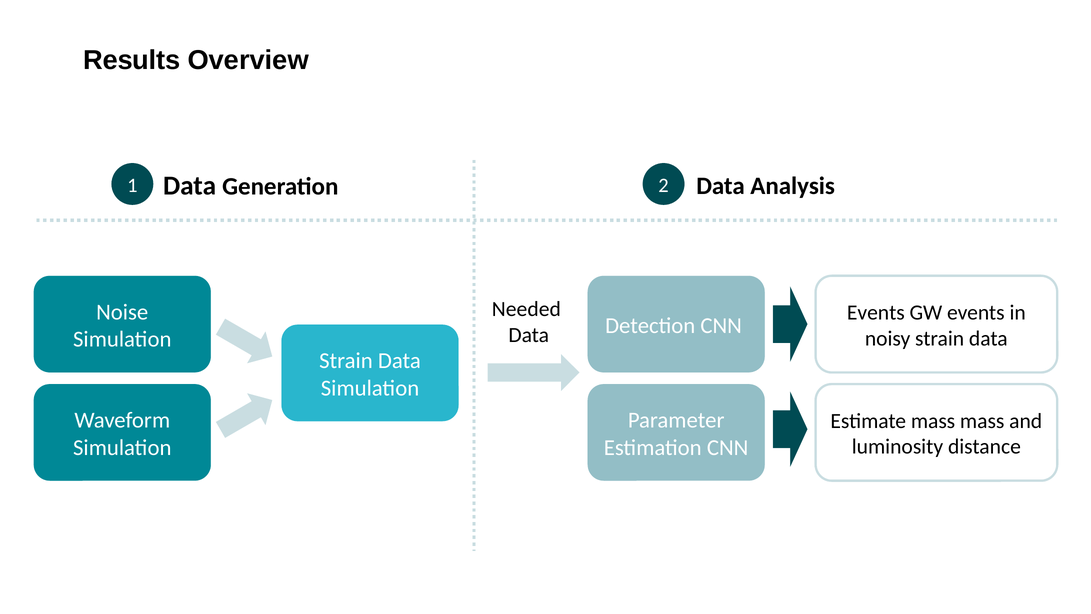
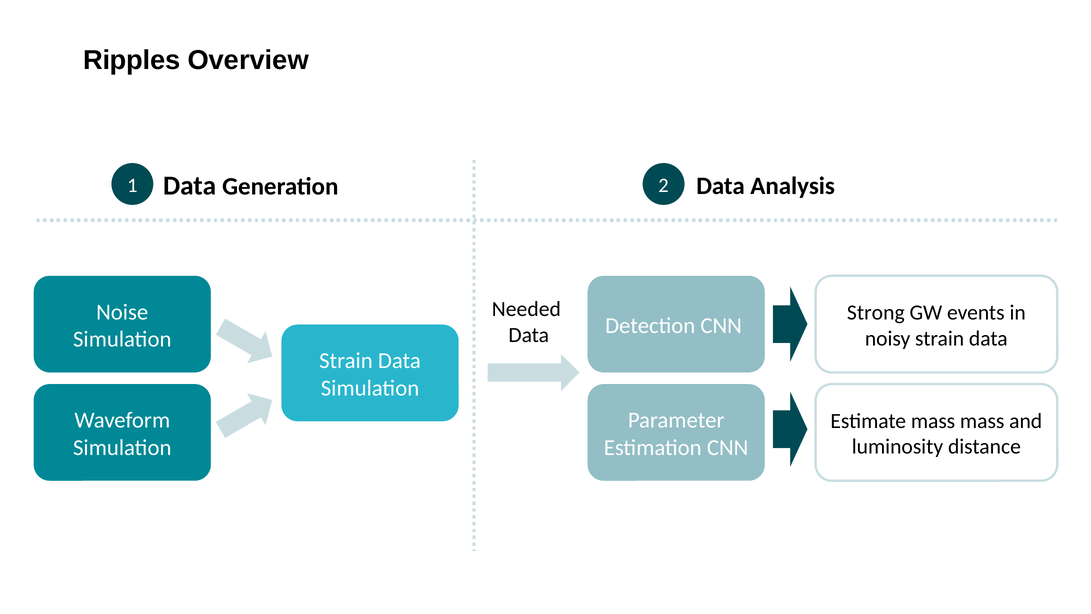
Results: Results -> Ripples (132, 60)
Events: Events -> Strong (876, 312)
